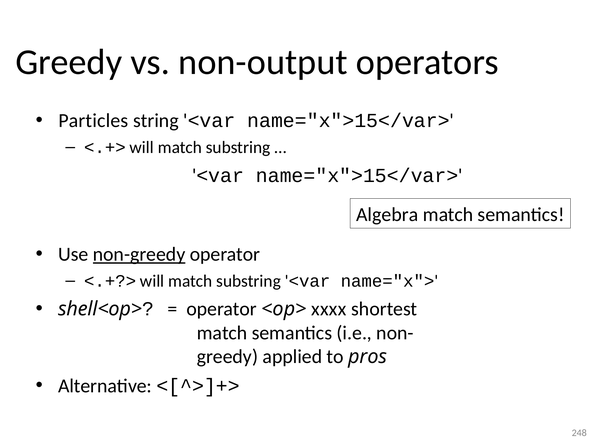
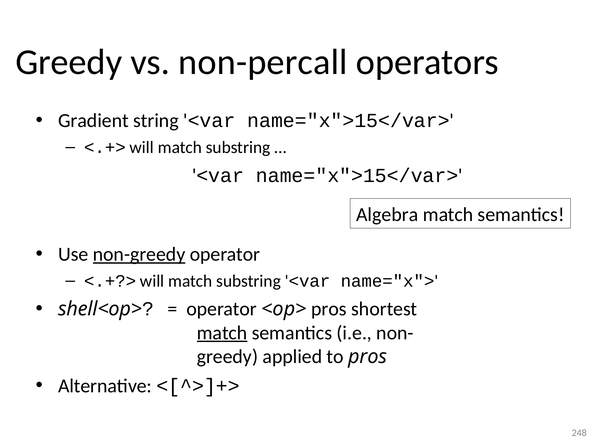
non-output: non-output -> non-percall (263, 62)
Particles: Particles -> Gradient (93, 120)
<op> xxxx: xxxx -> pros (329, 309)
match underline: none -> present (222, 332)
